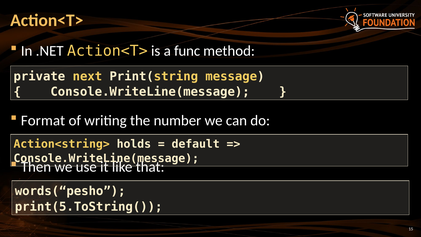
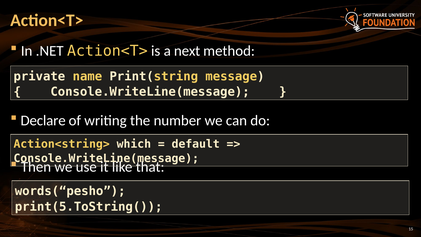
func: func -> next (187, 51)
next: next -> name (87, 76)
Format: Format -> Declare (43, 120)
holds: holds -> which (134, 144)
